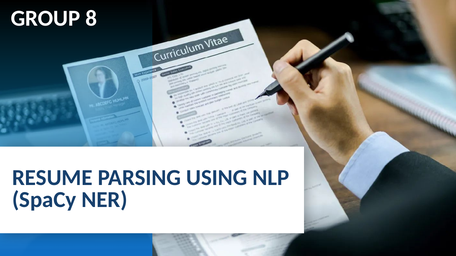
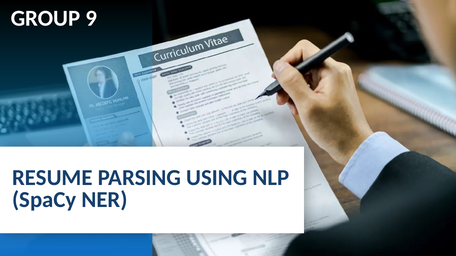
8: 8 -> 9 (91, 18)
